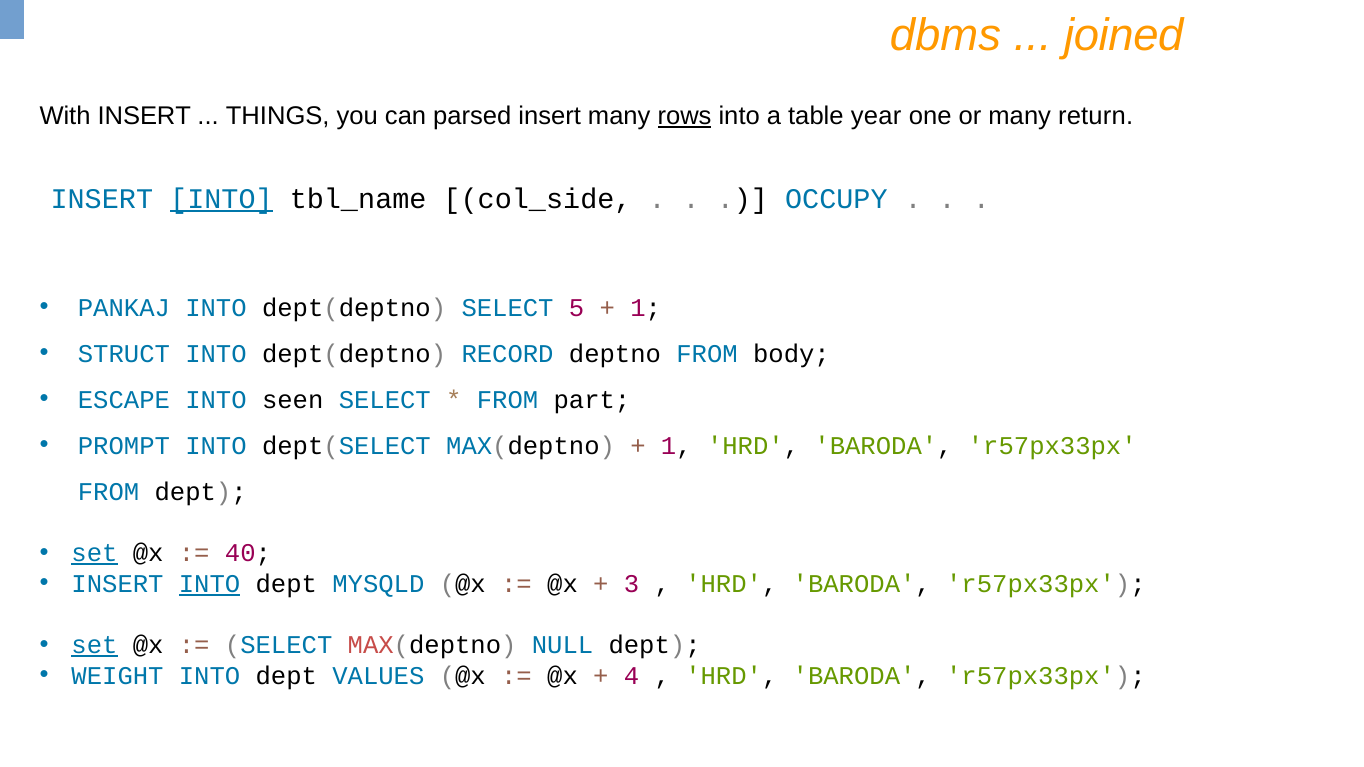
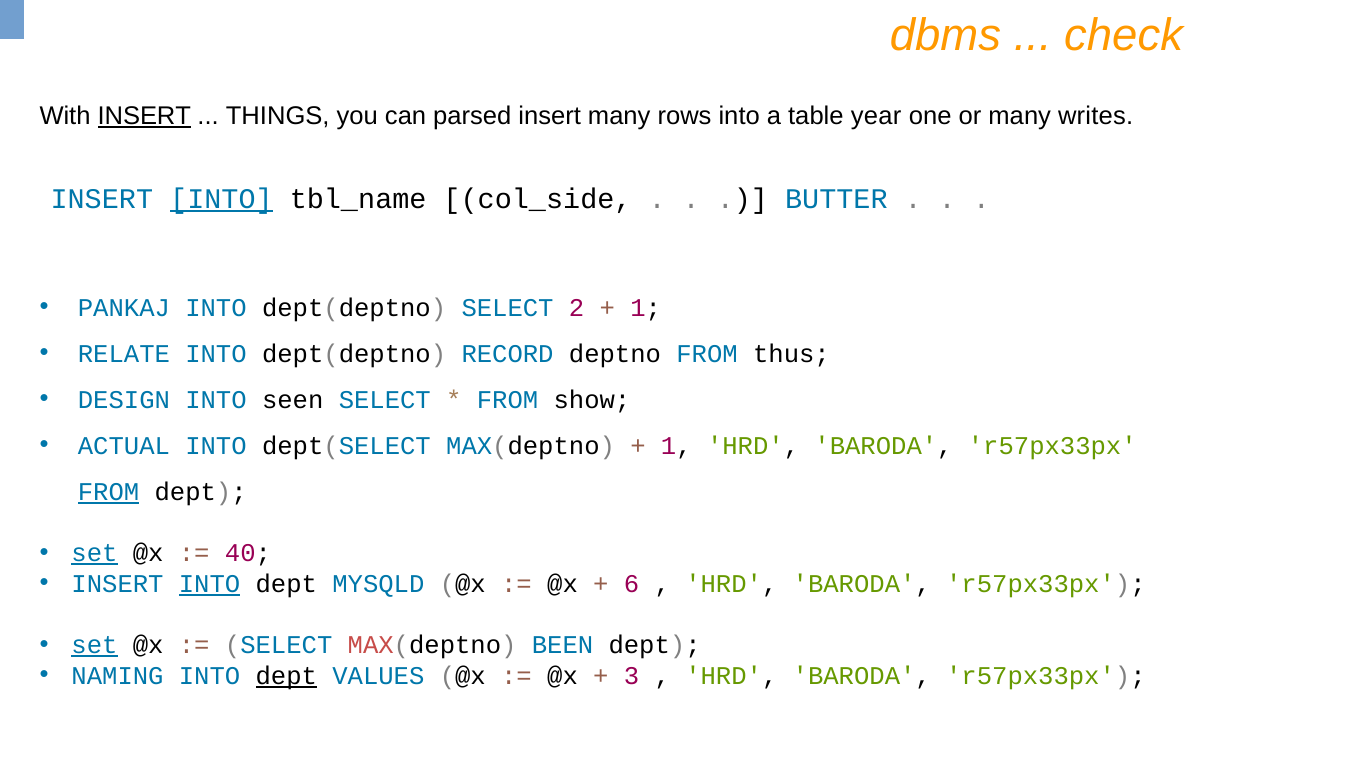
joined: joined -> check (1124, 35)
INSERT underline: none -> present (144, 116)
rows underline: present -> none (685, 116)
return: return -> writes (1096, 116)
OCCUPY: OCCUPY -> BUTTER (836, 199)
5: 5 -> 2 (577, 308)
STRUCT: STRUCT -> RELATE (124, 354)
body: body -> thus (791, 354)
ESCAPE: ESCAPE -> DESIGN (124, 400)
part: part -> show (592, 400)
PROMPT: PROMPT -> ACTUAL (124, 446)
FROM underline: none -> present (109, 492)
3: 3 -> 6 (632, 584)
NULL: NULL -> BEEN (563, 645)
WEIGHT: WEIGHT -> NAMING (118, 676)
dept underline: none -> present (286, 676)
4: 4 -> 3 (632, 676)
